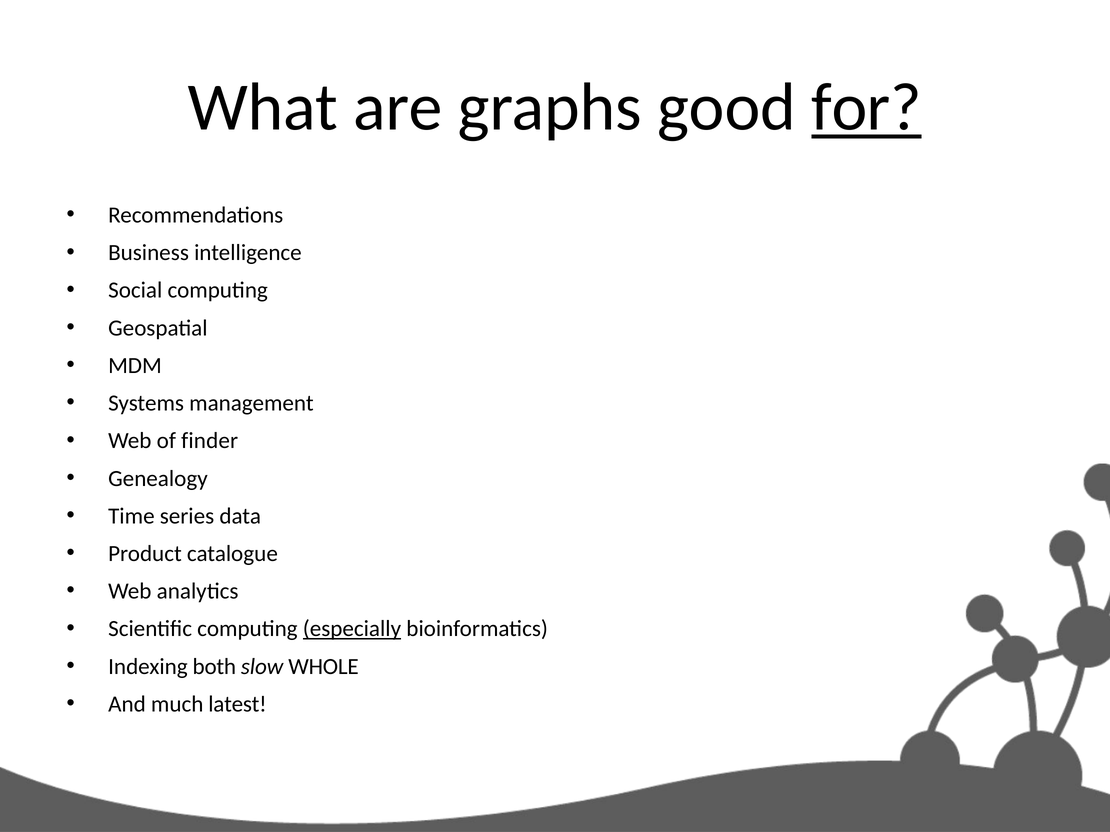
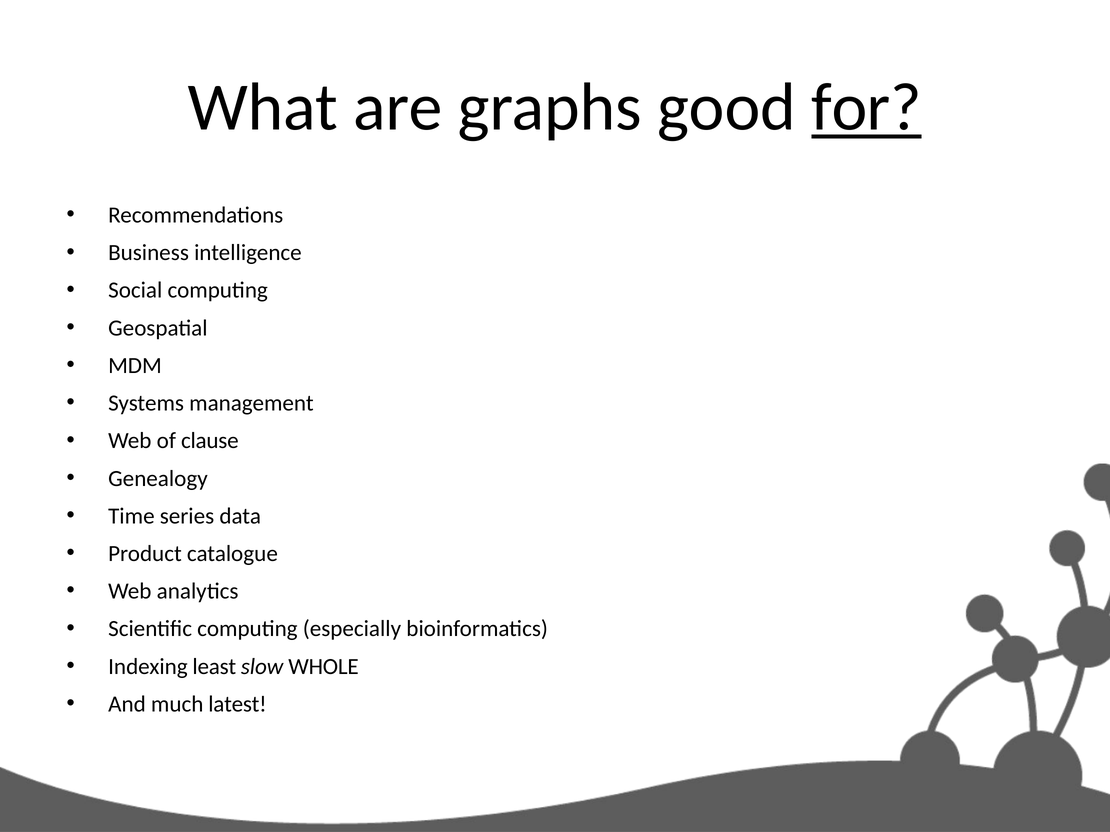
finder: finder -> clause (210, 441)
especially underline: present -> none (352, 629)
both: both -> least (214, 667)
